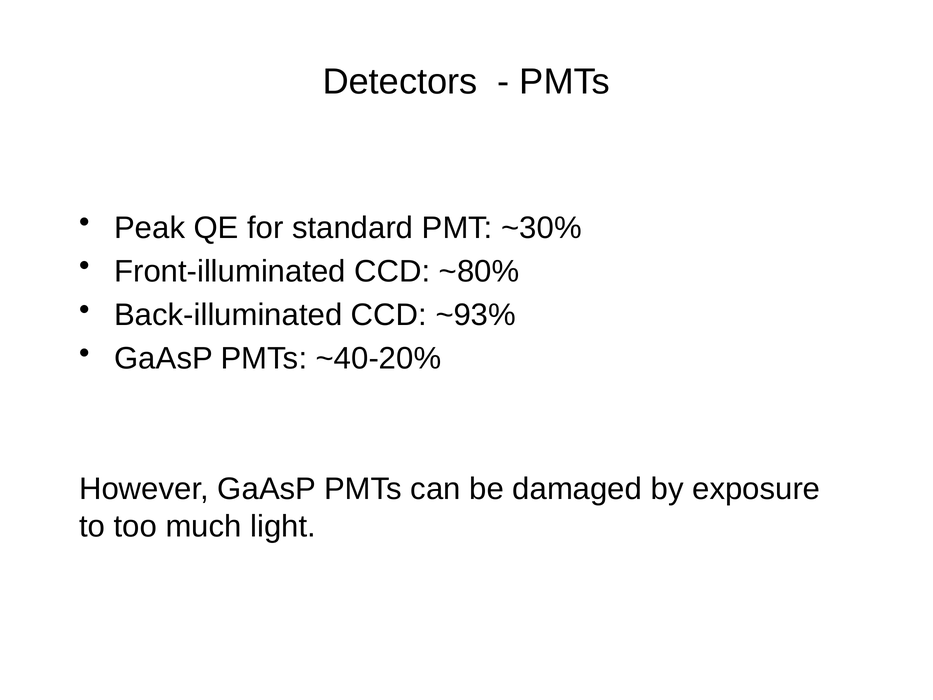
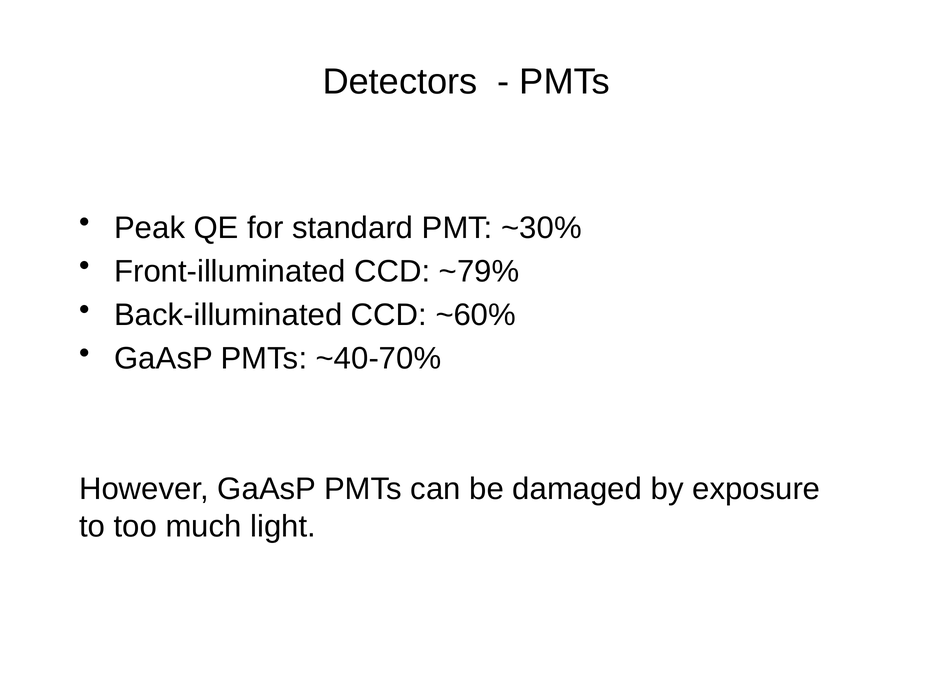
~80%: ~80% -> ~79% (479, 271)
~93%: ~93% -> ~60% (476, 315)
~40-20%: ~40-20% -> ~40-70% (378, 358)
